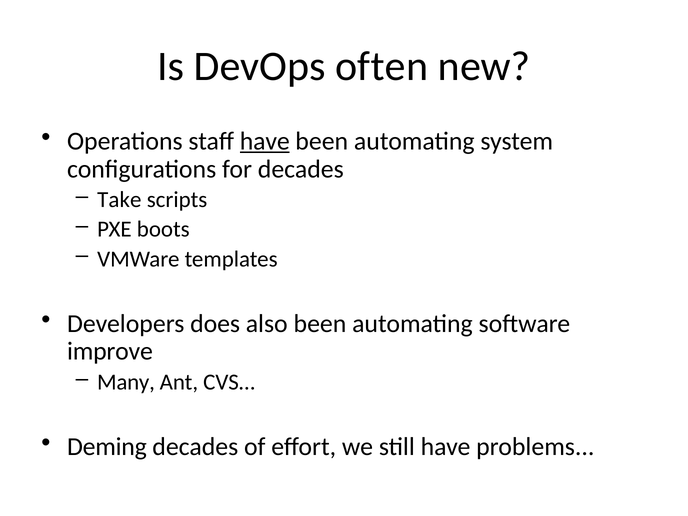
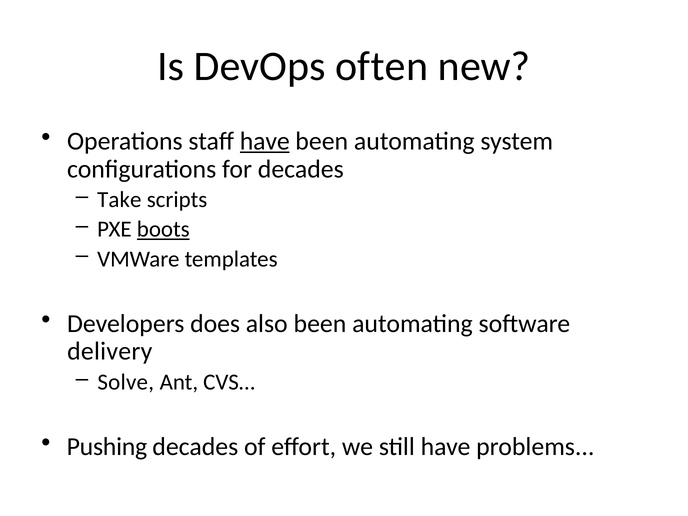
boots underline: none -> present (163, 229)
improve: improve -> delivery (110, 351)
Many: Many -> Solve (126, 382)
Deming: Deming -> Pushing (107, 447)
